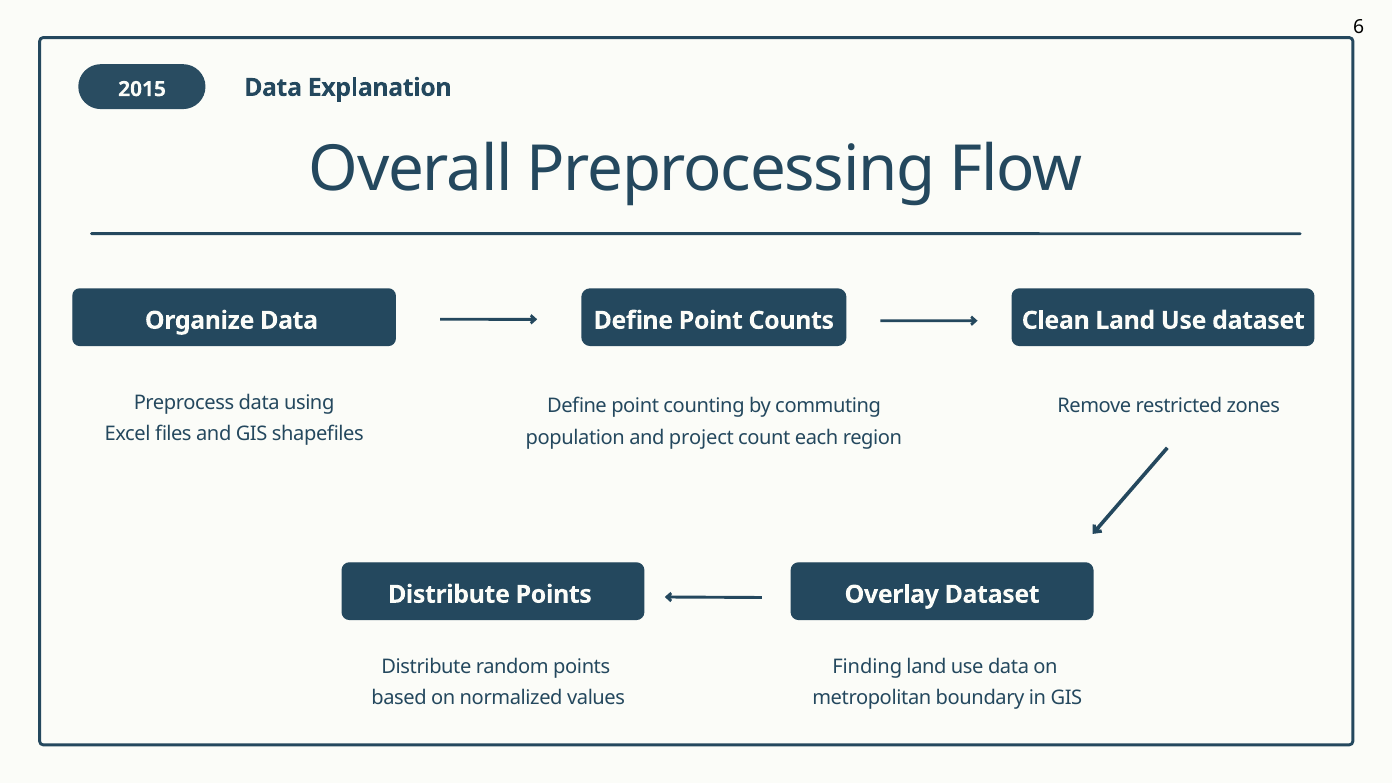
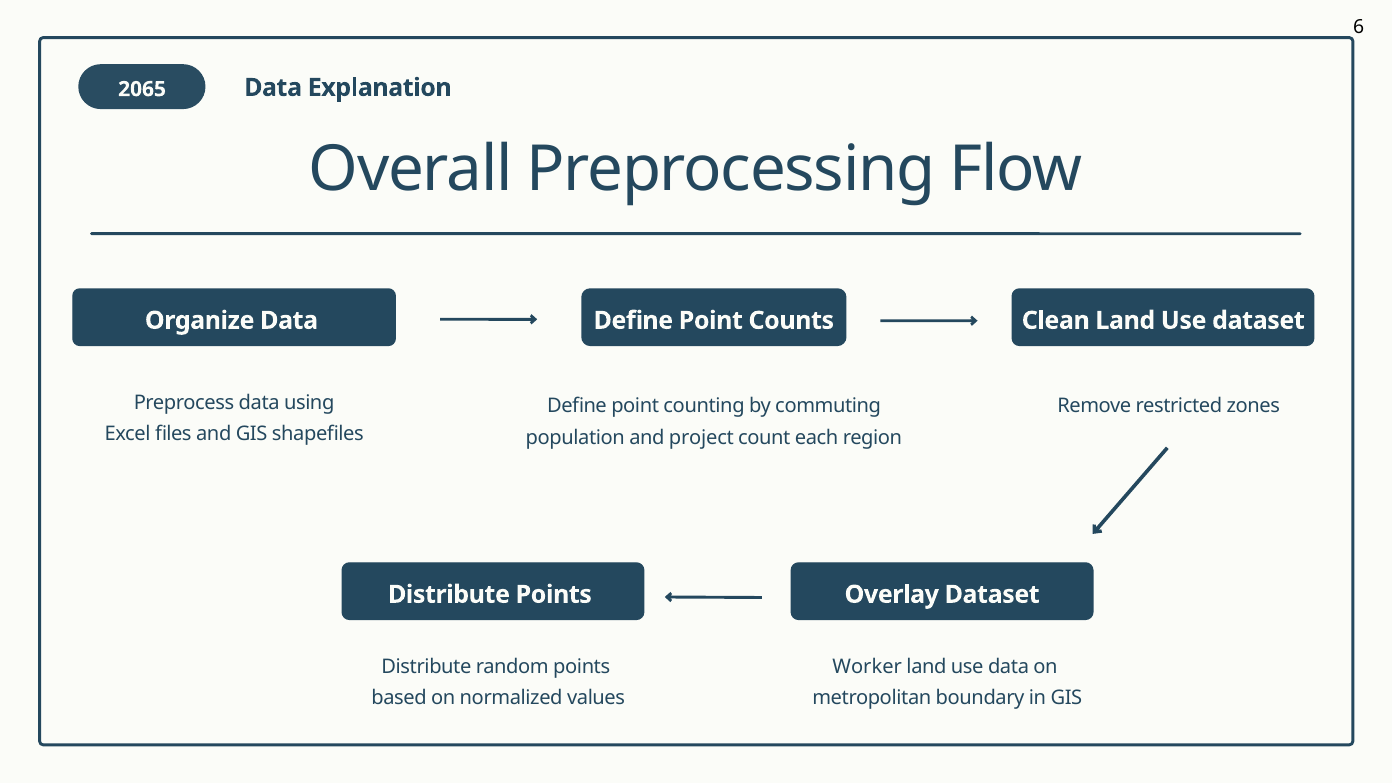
2015: 2015 -> 2065 (142, 89)
Finding: Finding -> Worker (867, 667)
